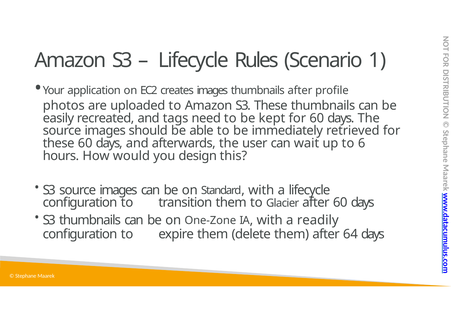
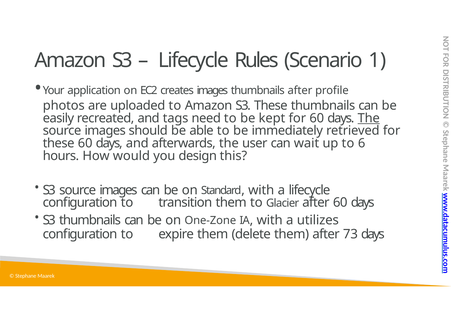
The underline: none -> present (369, 118)
readily: readily -> utilizes (318, 220)
64: 64 -> 73 (350, 234)
